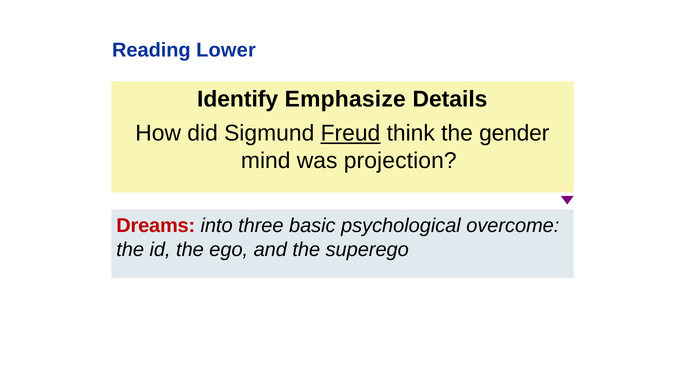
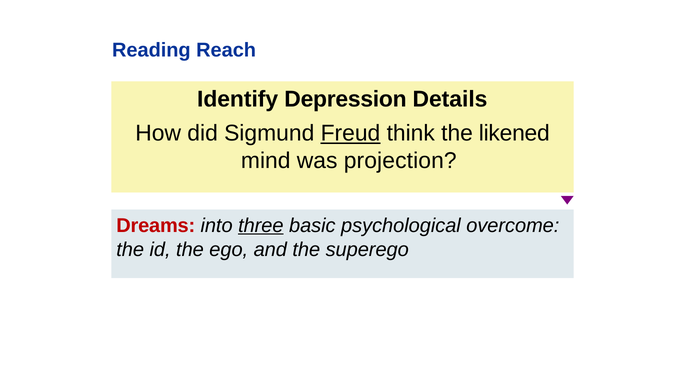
Lower: Lower -> Reach (226, 50)
Emphasize: Emphasize -> Depression (345, 99)
gender: gender -> likened (514, 133)
three underline: none -> present (261, 226)
